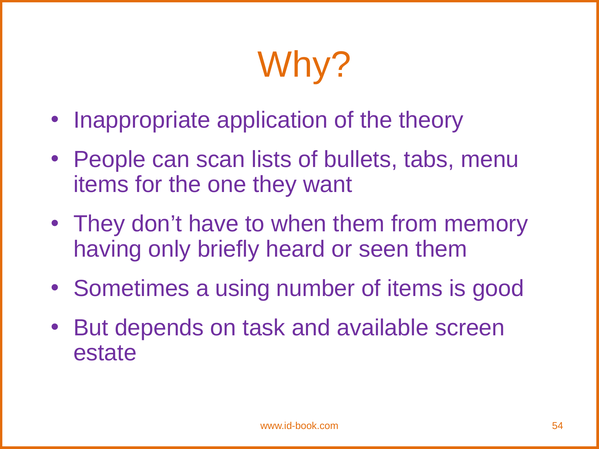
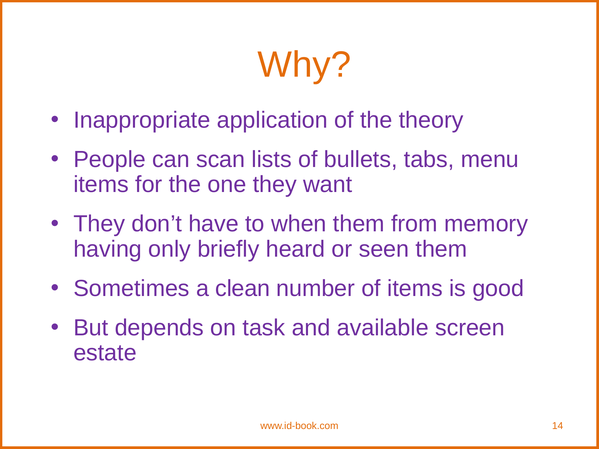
using: using -> clean (243, 289)
54: 54 -> 14 (558, 426)
